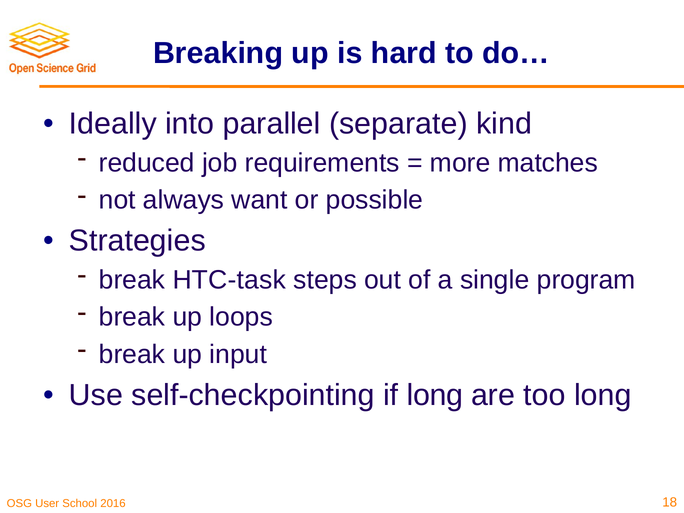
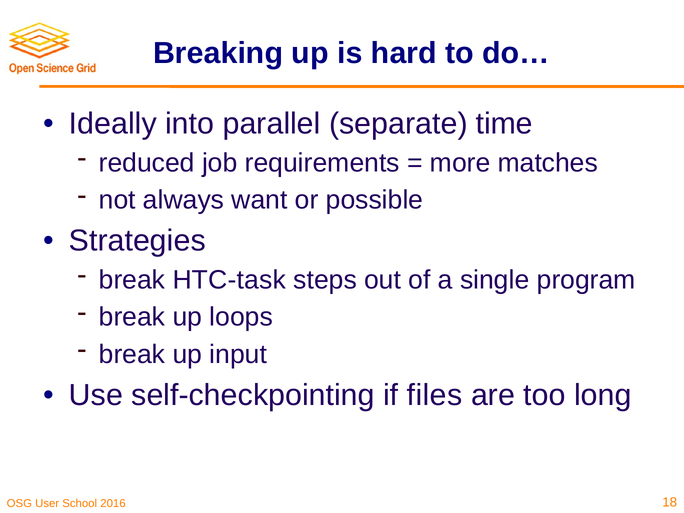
kind: kind -> time (504, 124)
if long: long -> files (435, 395)
